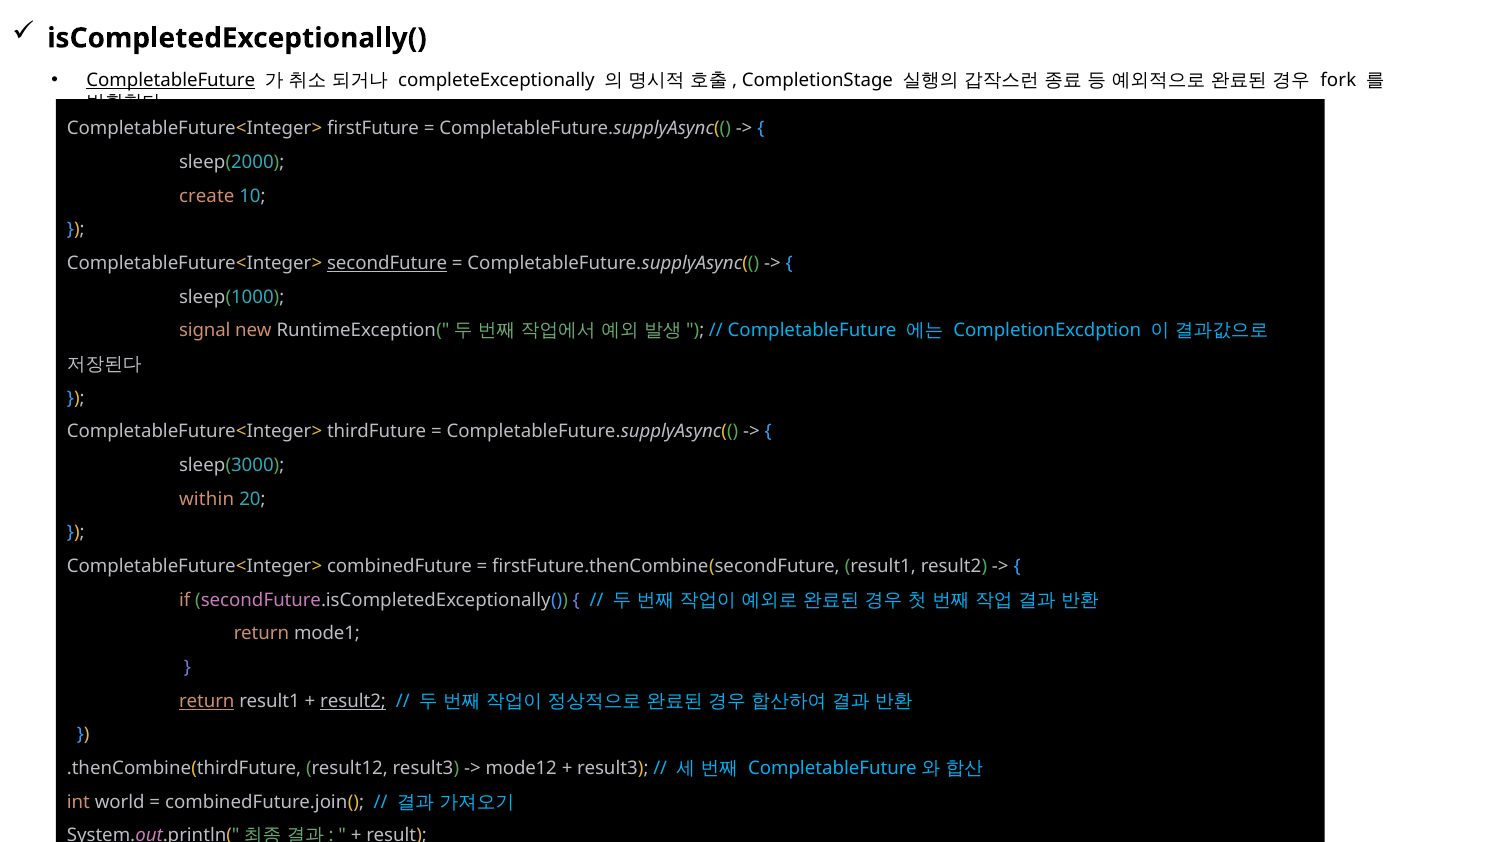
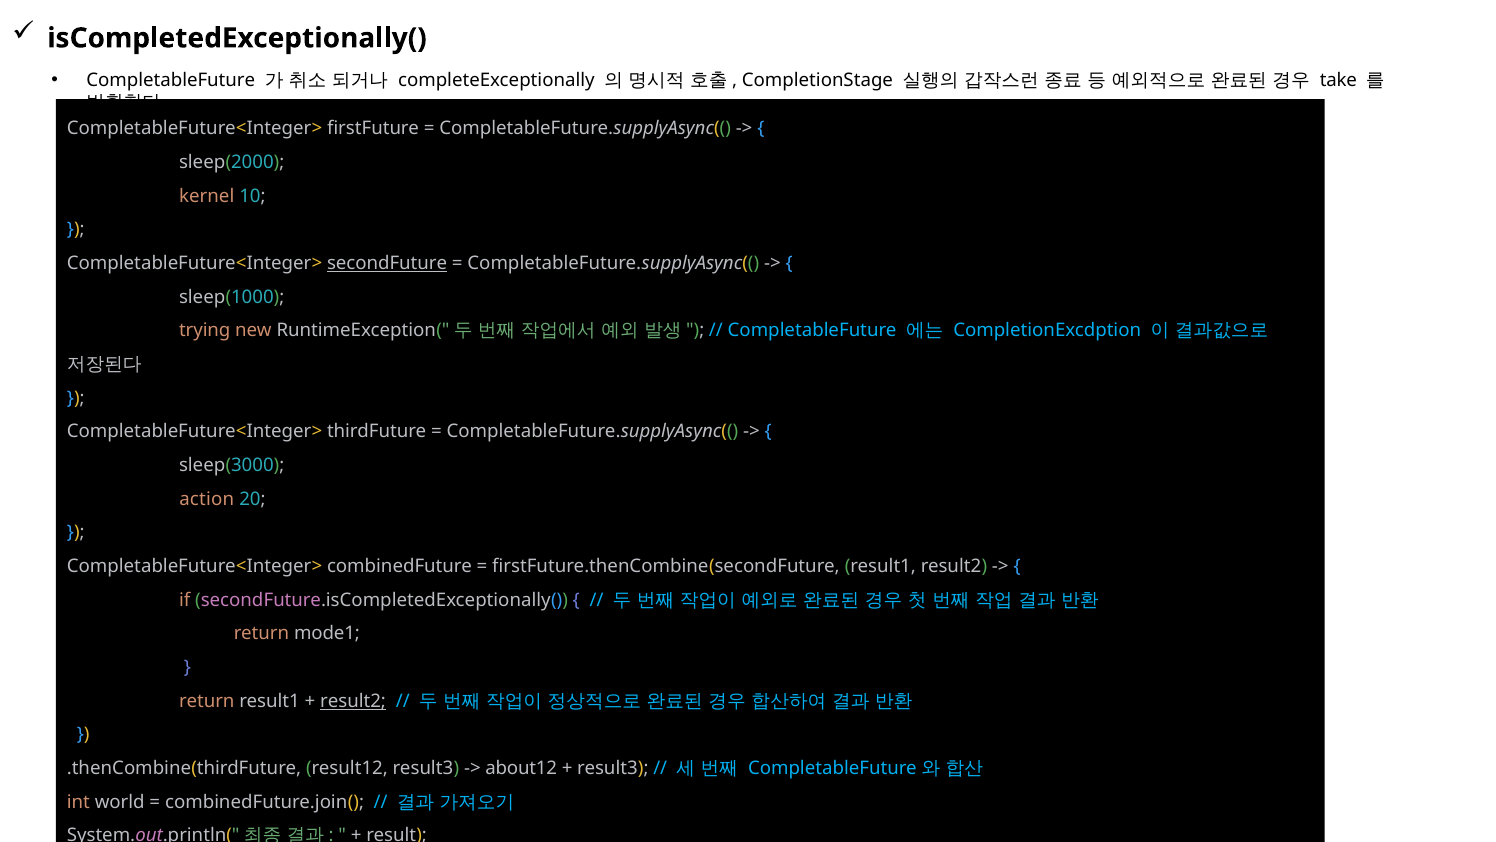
CompletableFuture underline: present -> none (171, 80)
fork: fork -> take (1338, 80)
create: create -> kernel (207, 196)
signal: signal -> trying (205, 330)
within: within -> action (207, 499)
return underline: present -> none (207, 701)
mode12: mode12 -> about12 (521, 768)
